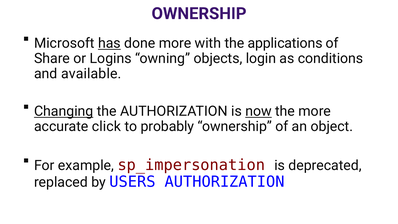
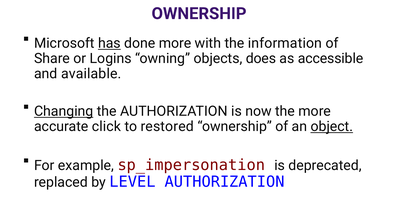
applications: applications -> information (285, 43)
login: login -> does (261, 58)
conditions: conditions -> accessible (331, 58)
now underline: present -> none (258, 111)
probably: probably -> restored (167, 126)
object underline: none -> present (332, 126)
USERS: USERS -> LEVEL (132, 182)
